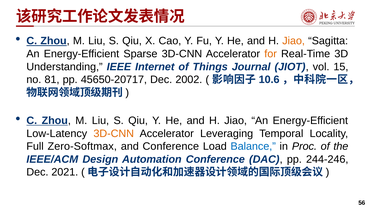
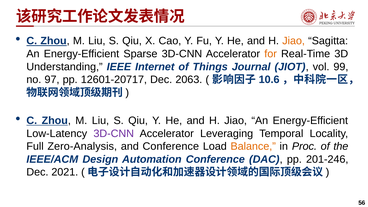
15: 15 -> 99 (341, 67)
81: 81 -> 97 (52, 80)
45650-20717: 45650-20717 -> 12601-20717 (114, 80)
2002: 2002 -> 2063 (189, 80)
3D-CNN colour: orange -> purple (114, 133)
Zero-Softmax: Zero-Softmax -> Zero-Analysis (82, 146)
Balance colour: blue -> orange (253, 146)
244-246: 244-246 -> 201-246 (327, 159)
